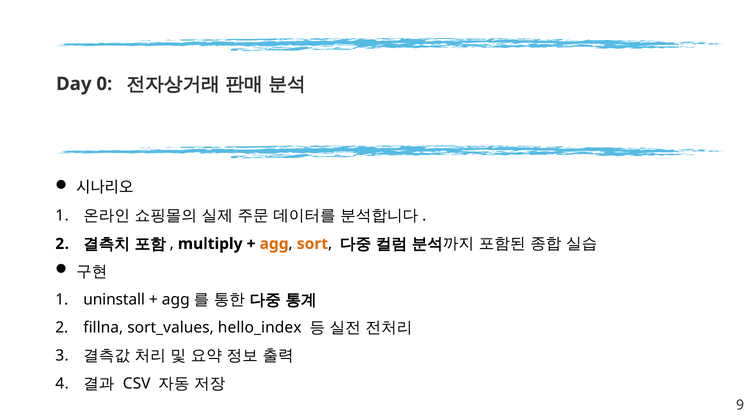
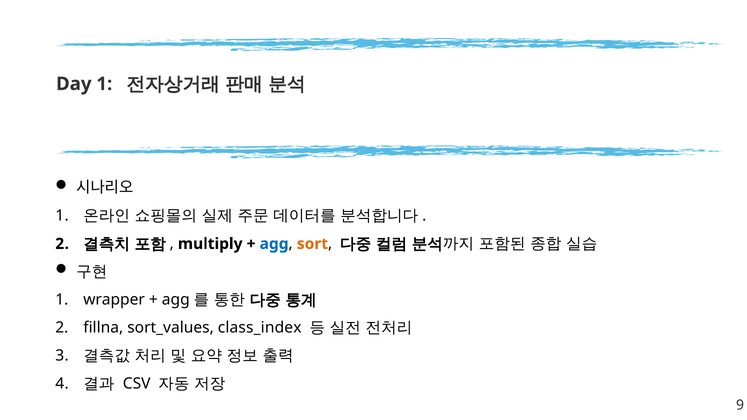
Day 0: 0 -> 1 (104, 84)
agg colour: orange -> blue (274, 244)
uninstall: uninstall -> wrapper (114, 300)
hello_index: hello_index -> class_index (260, 328)
